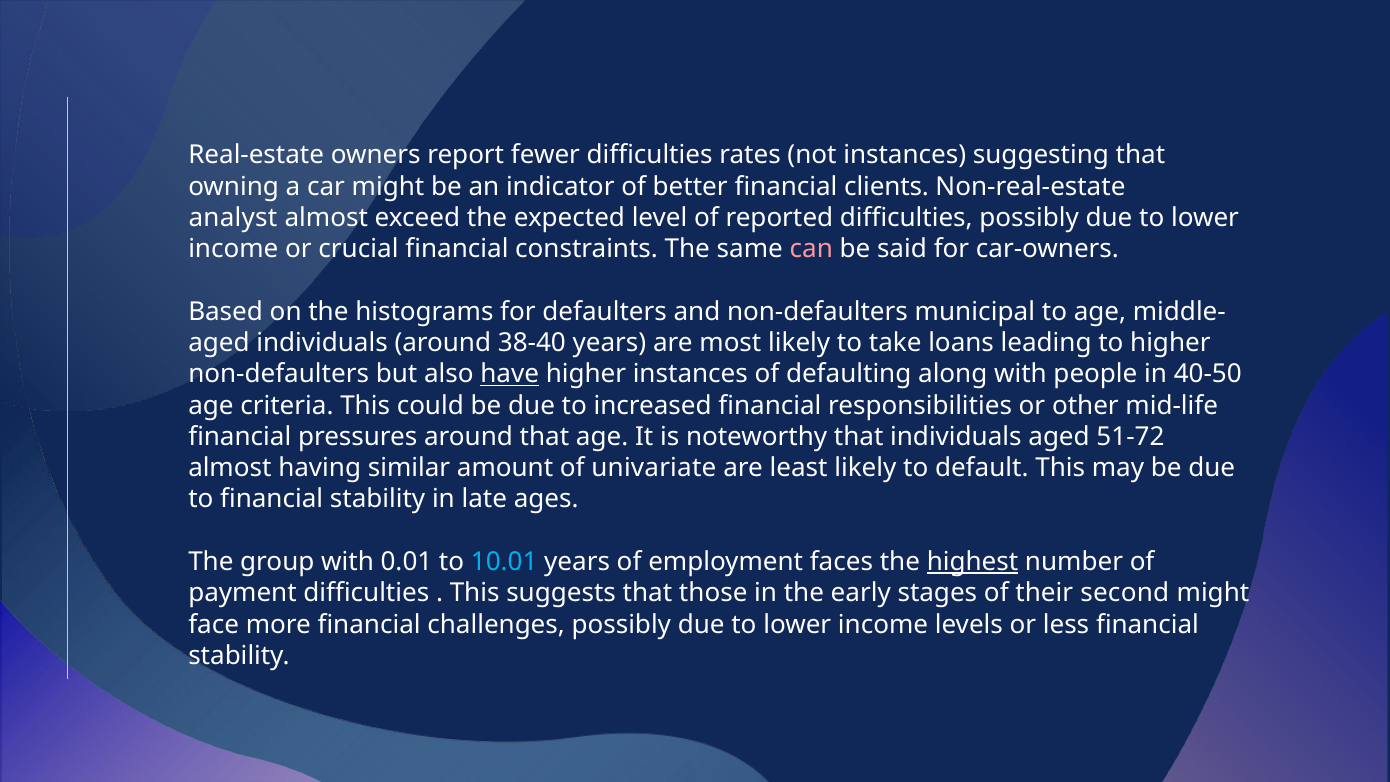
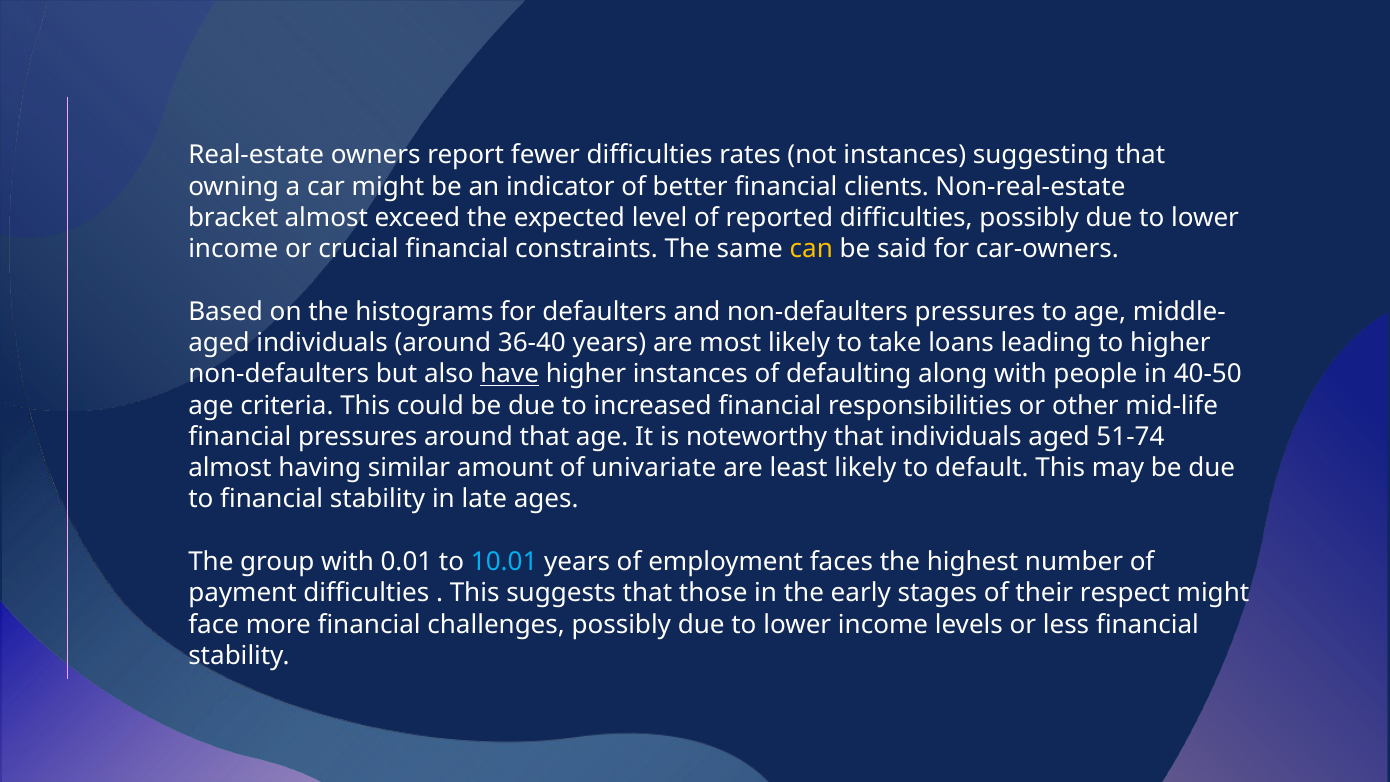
analyst: analyst -> bracket (233, 218)
can colour: pink -> yellow (811, 249)
non-defaulters municipal: municipal -> pressures (975, 312)
38-40: 38-40 -> 36-40 (532, 343)
51-72: 51-72 -> 51-74 (1130, 437)
highest underline: present -> none (972, 562)
second: second -> respect (1125, 593)
